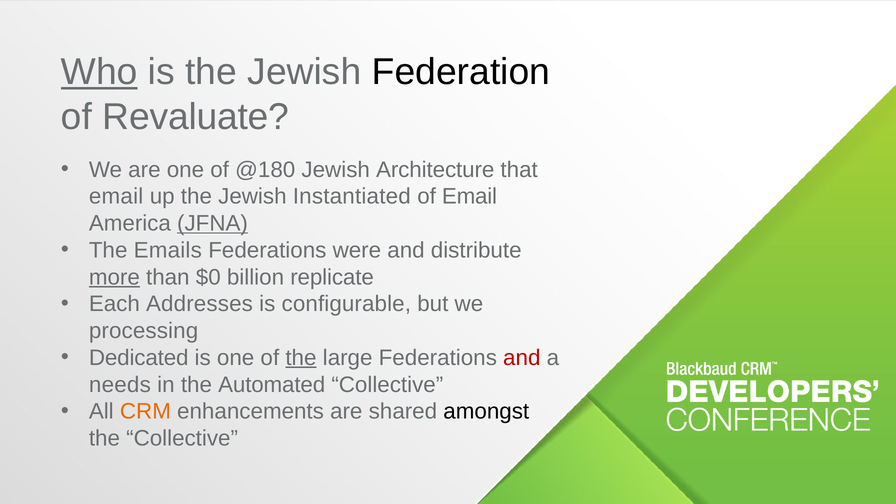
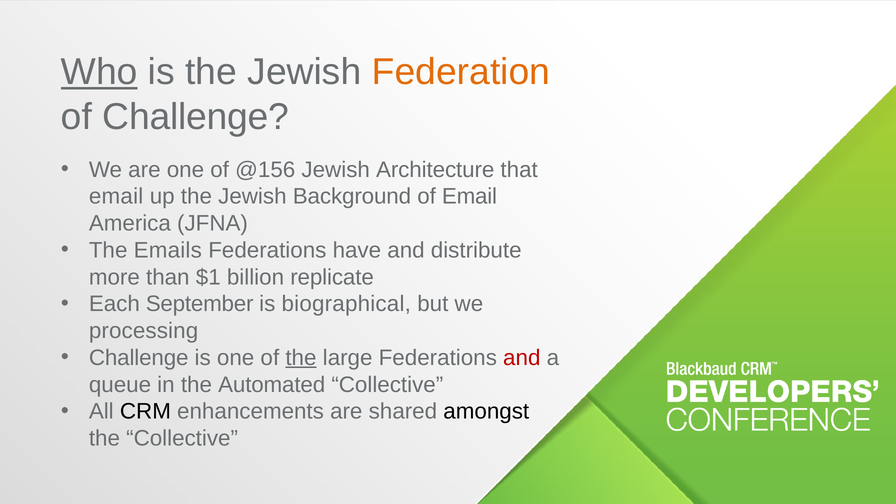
Federation colour: black -> orange (461, 72)
of Revaluate: Revaluate -> Challenge (196, 117)
@180: @180 -> @156 (265, 170)
Instantiated: Instantiated -> Background (352, 197)
JFNA underline: present -> none (213, 223)
were: were -> have (357, 250)
more underline: present -> none (114, 277)
$0: $0 -> $1 (208, 277)
Addresses: Addresses -> September (200, 304)
configurable: configurable -> biographical (346, 304)
Dedicated: Dedicated -> Challenge (139, 358)
needs: needs -> queue (120, 385)
CRM colour: orange -> black (145, 412)
